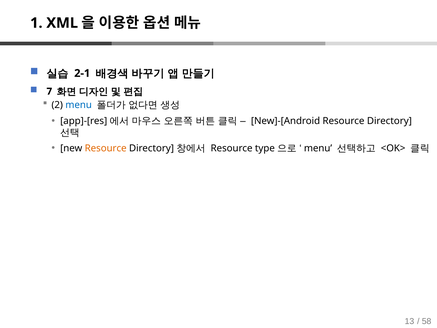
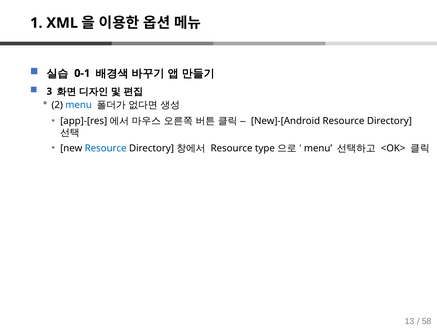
2-1: 2-1 -> 0-1 (82, 73)
7: 7 -> 3 (49, 91)
Resource colour: orange -> blue (106, 148)
